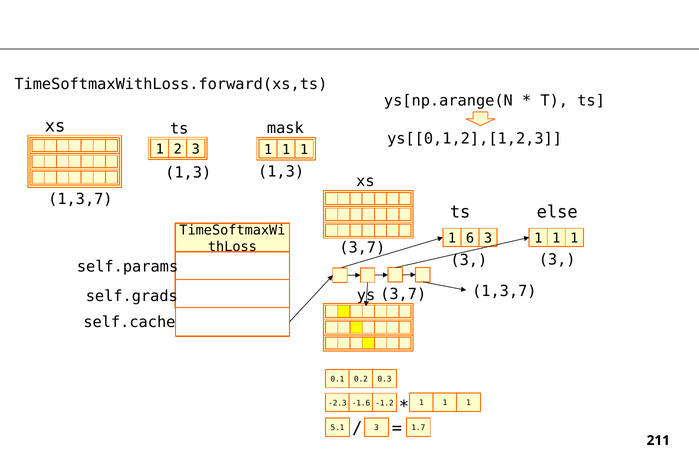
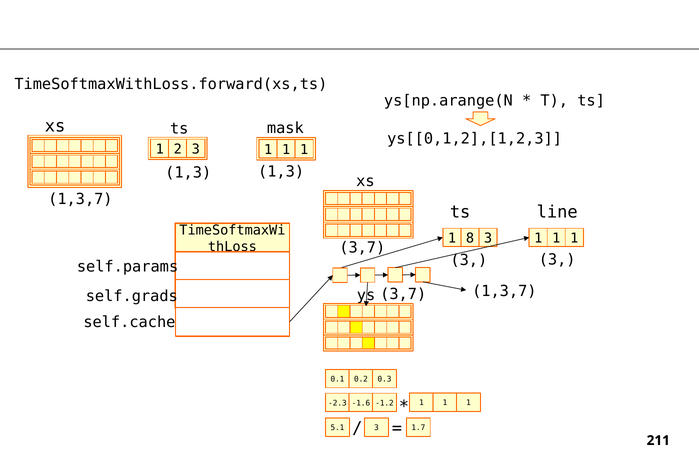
else: else -> line (557, 212)
6: 6 -> 8 (470, 238)
